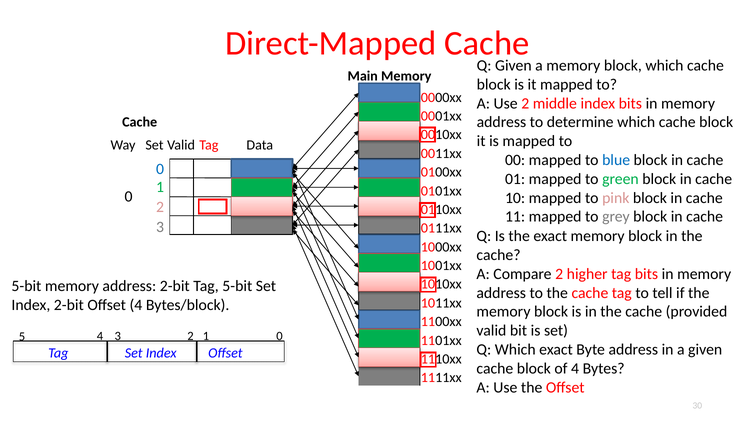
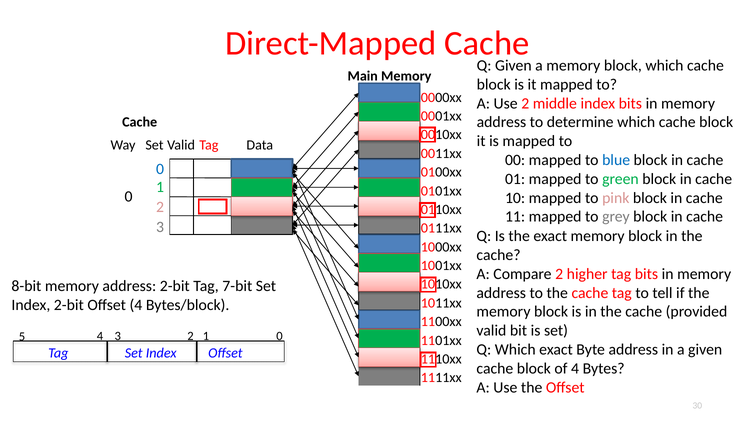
5-bit: 5-bit -> 8-bit (26, 286)
Tag 5-bit: 5-bit -> 7-bit (237, 286)
